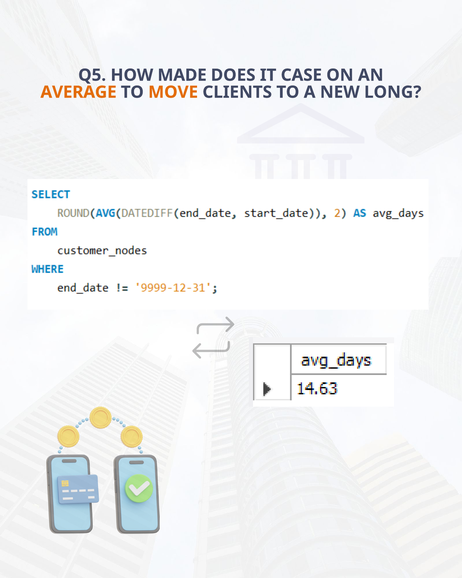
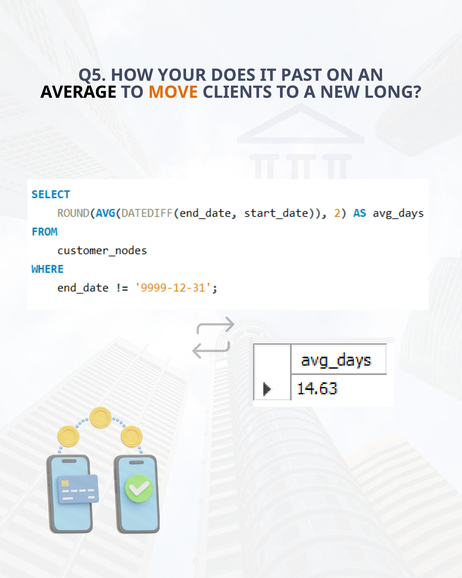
MADE: MADE -> YOUR (182, 75)
CASE: CASE -> PAST (301, 75)
AVERAGE colour: orange -> black (79, 92)
